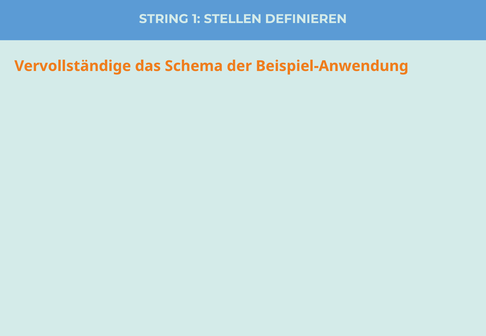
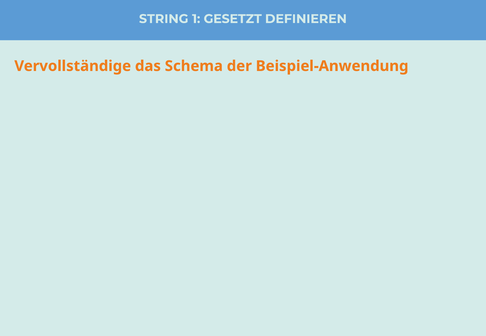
STELLEN: STELLEN -> GESETZT (233, 19)
